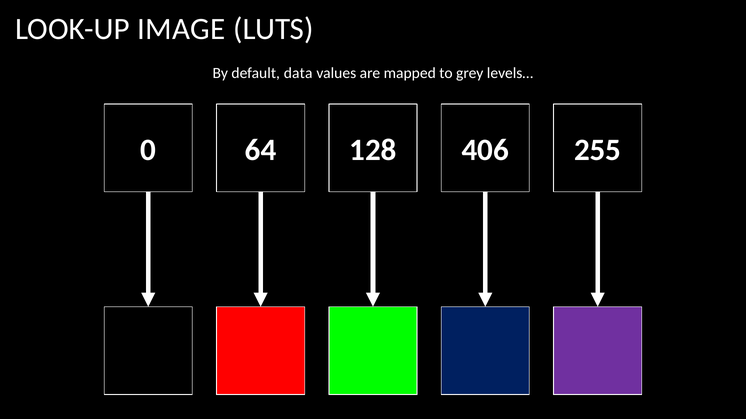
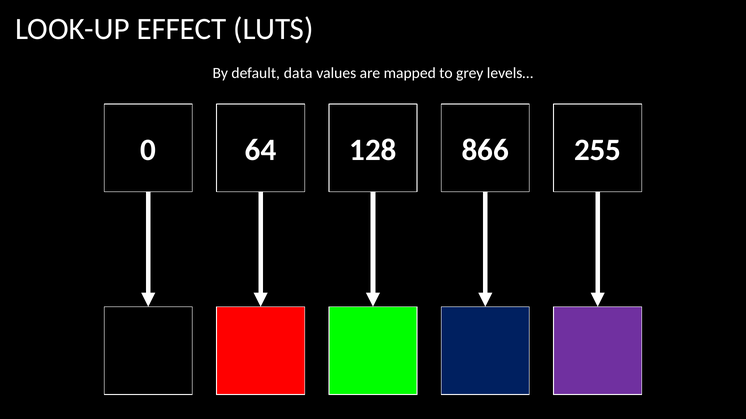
IMAGE: IMAGE -> EFFECT (182, 29)
406: 406 -> 866 (485, 150)
